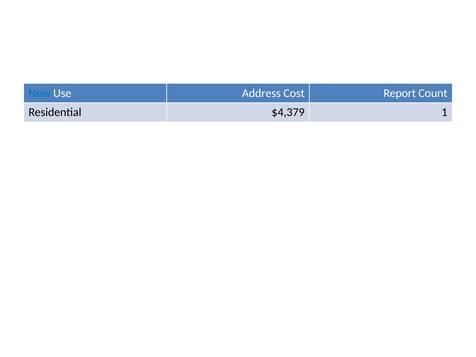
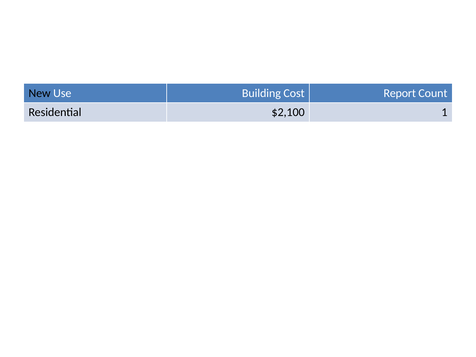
New colour: blue -> black (40, 93)
Address: Address -> Building (261, 93)
$4,379: $4,379 -> $2,100 (288, 112)
